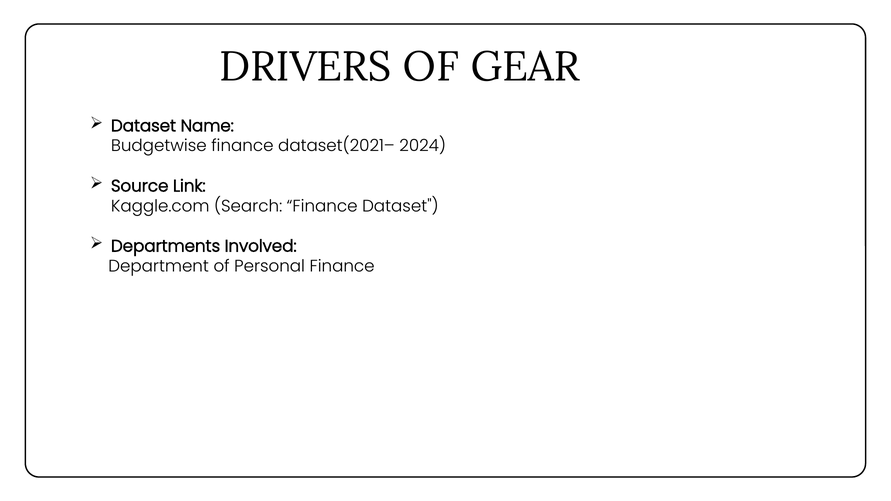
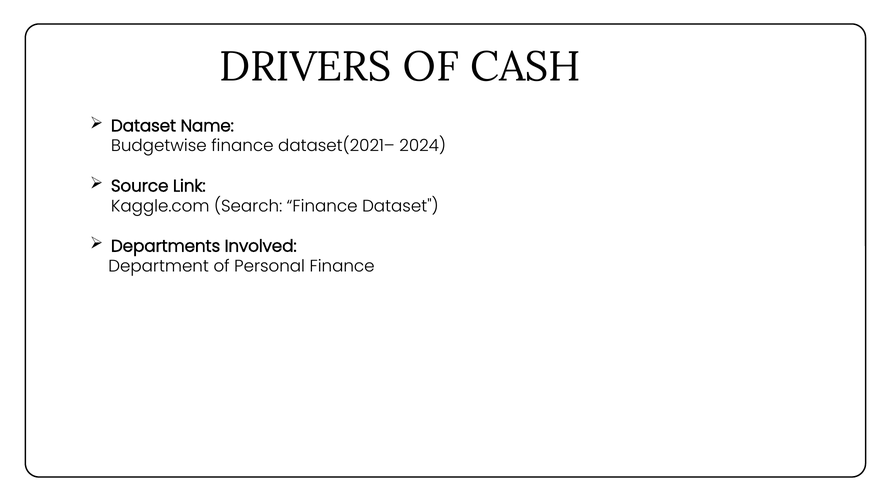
GEAR: GEAR -> CASH (525, 67)
